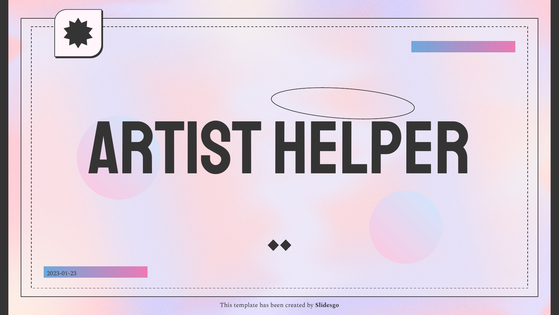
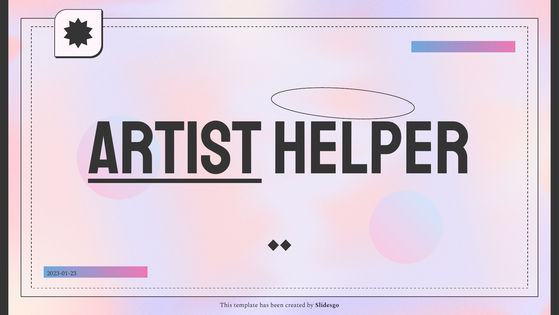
Artist underline: none -> present (175, 149)
